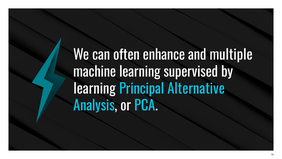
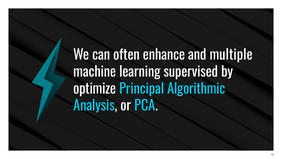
learning: learning -> optimize (95, 89)
Alternative: Alternative -> Algorithmic (196, 89)
